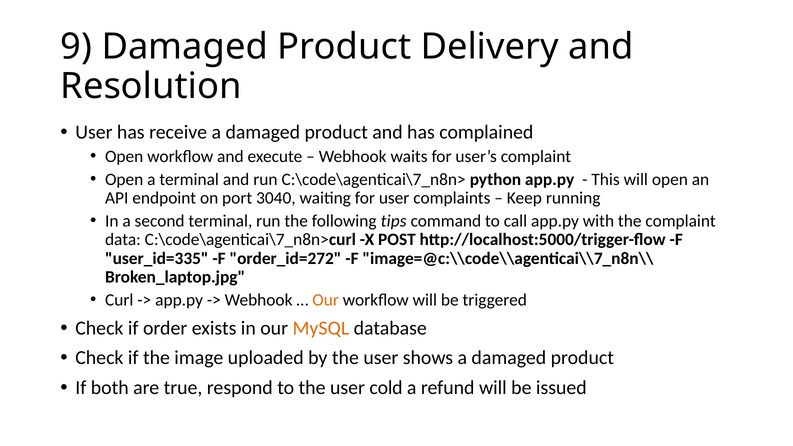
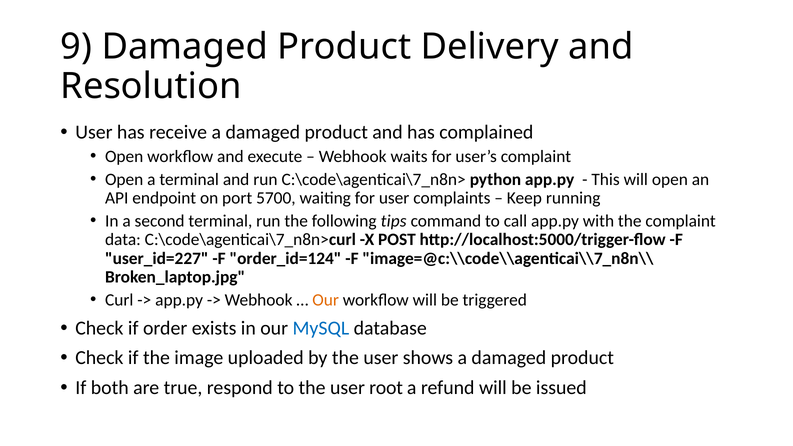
3040: 3040 -> 5700 (276, 198)
user_id=335: user_id=335 -> user_id=227 (157, 258)
order_id=272: order_id=272 -> order_id=124 (285, 258)
MySQL colour: orange -> blue (321, 328)
cold: cold -> root (386, 388)
